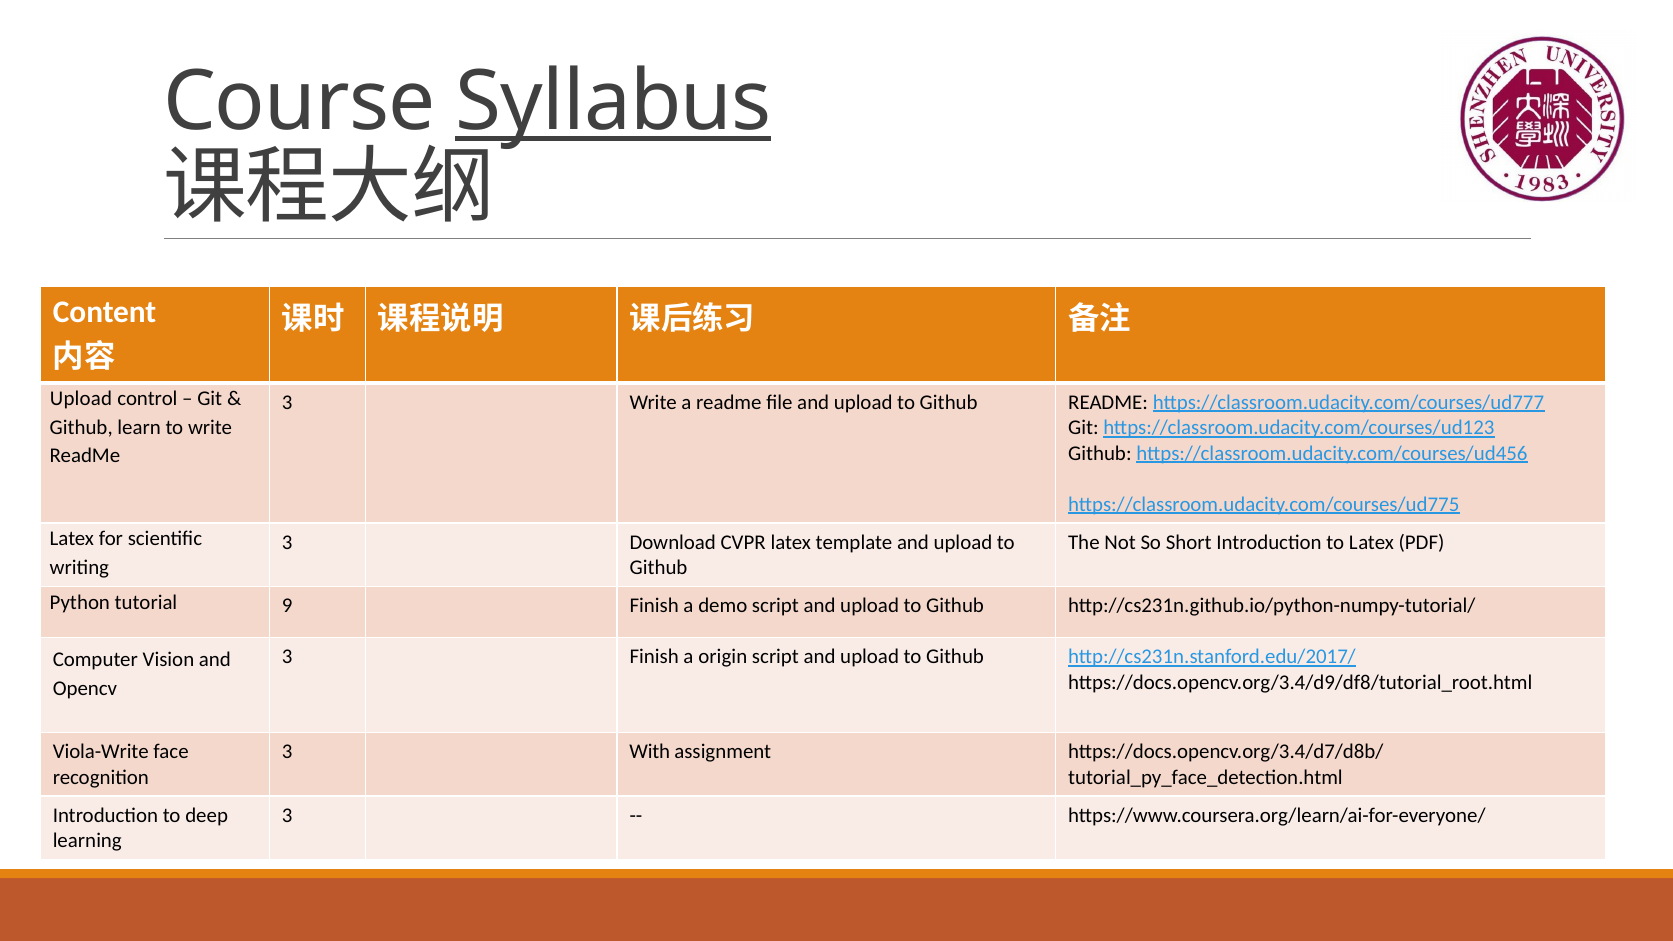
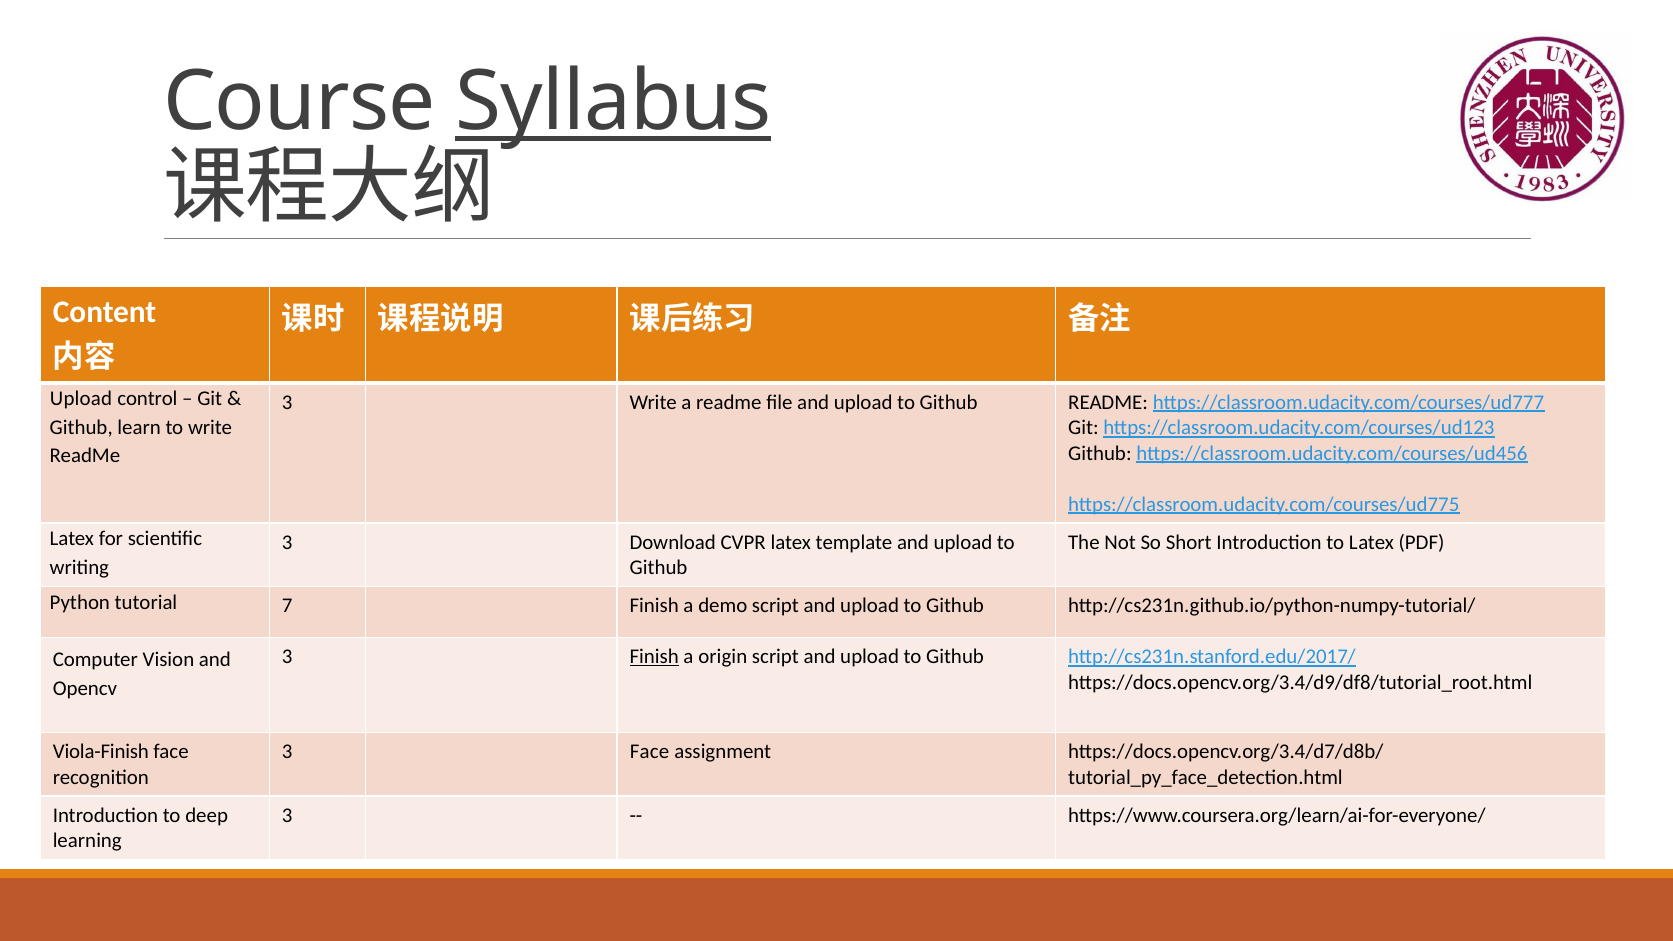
9: 9 -> 7 (287, 606)
Finish underline: none -> present (654, 657)
Viola-Write: Viola-Write -> Viola-Finish (101, 752)
3 With: With -> Face (650, 752)
